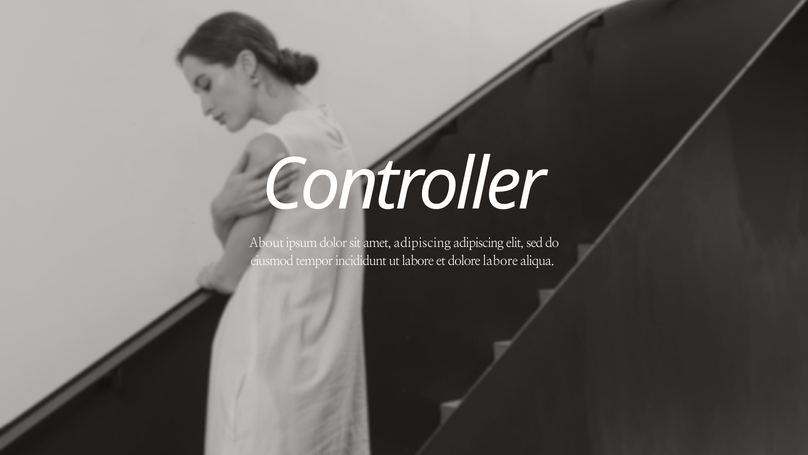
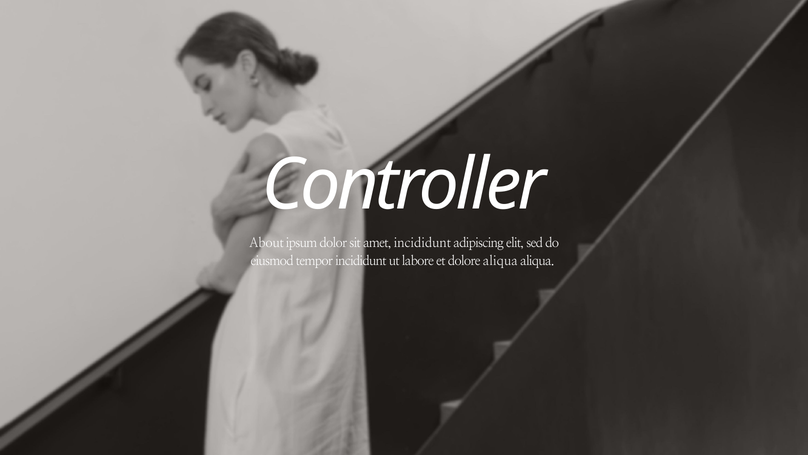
amet adipiscing: adipiscing -> incididunt (422, 243)
dolore labore: labore -> aliqua (500, 261)
